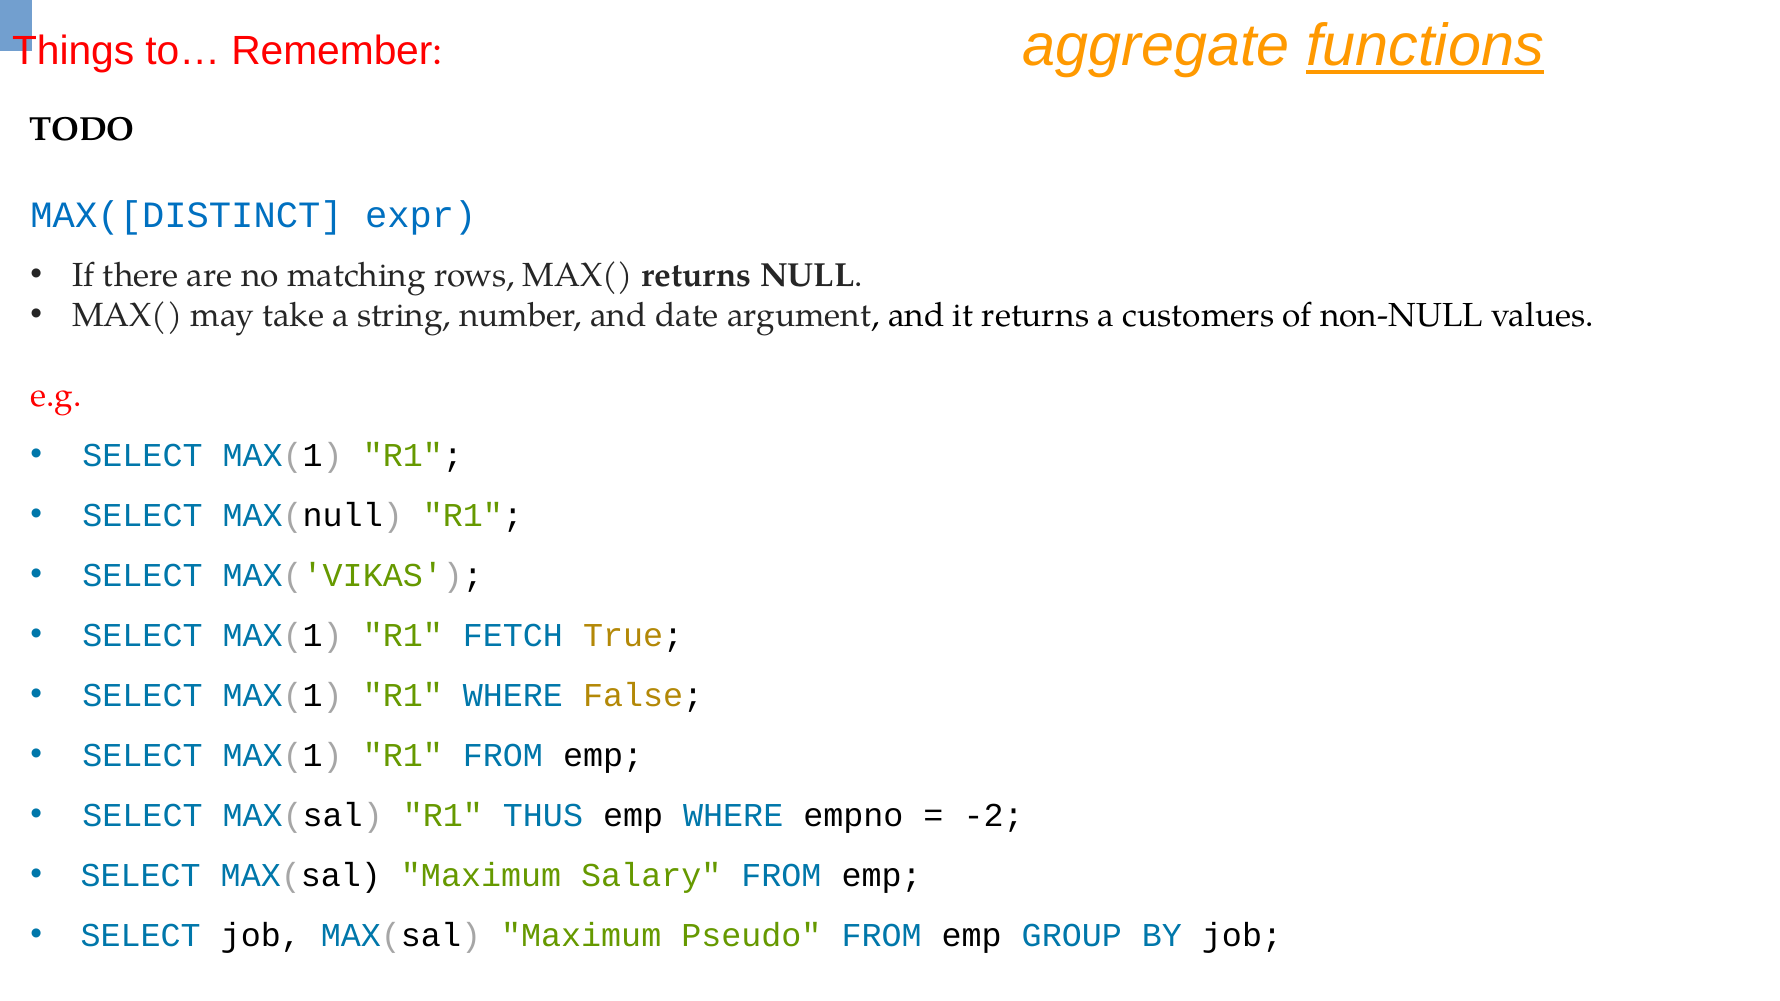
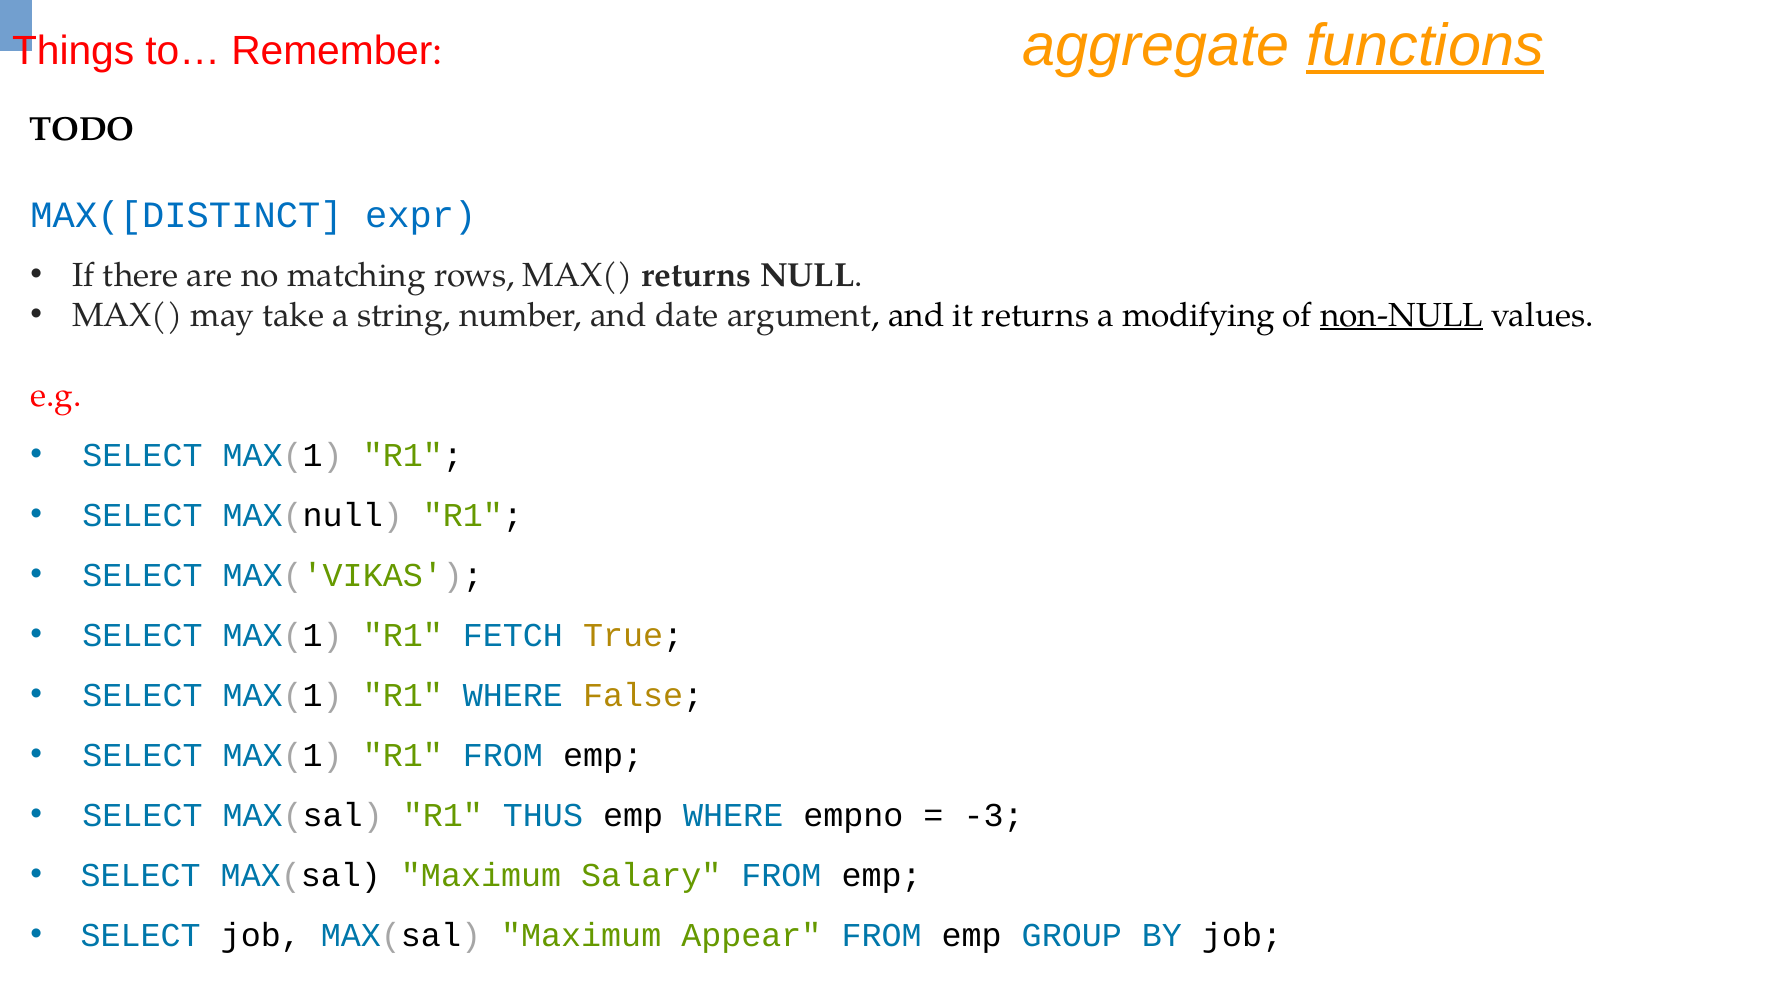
customers: customers -> modifying (1199, 315)
non-NULL underline: none -> present (1402, 315)
-2: -2 -> -3 (994, 816)
Pseudo: Pseudo -> Appear (751, 936)
